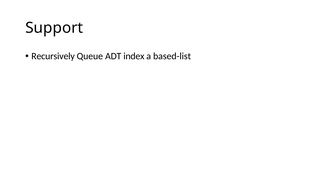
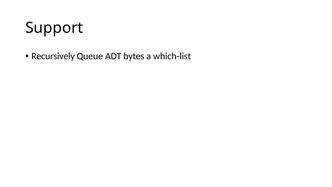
index: index -> bytes (134, 56)
based-list: based-list -> which-list (172, 56)
